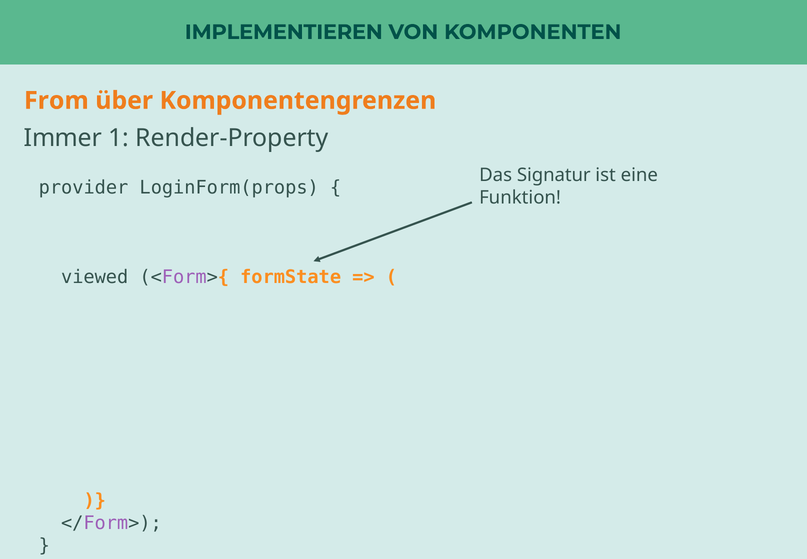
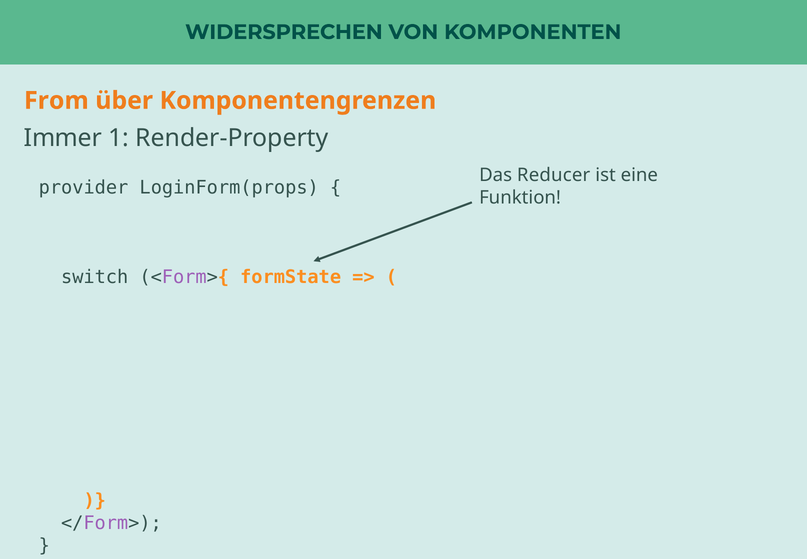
IMPLEMENTIEREN: IMPLEMENTIEREN -> WIDERSPRECHEN (284, 32)
Signatur: Signatur -> Reducer (554, 175)
viewed: viewed -> switch (95, 277)
